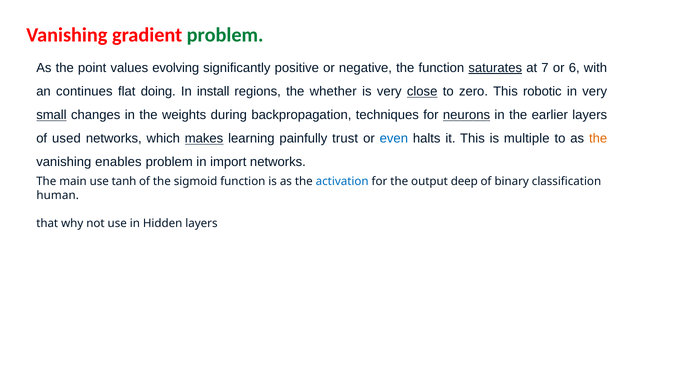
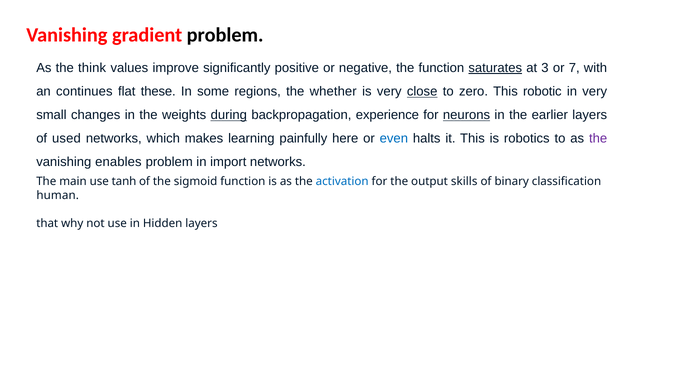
problem colour: green -> black (225, 35)
point: point -> think (92, 68)
evolving: evolving -> improve (176, 68)
7: 7 -> 3 (545, 68)
6: 6 -> 7 (574, 68)
doing: doing -> these (158, 91)
install: install -> some (213, 91)
small underline: present -> none (51, 115)
during underline: none -> present (229, 115)
techniques: techniques -> experience (387, 115)
makes underline: present -> none (204, 138)
trust: trust -> here (345, 138)
multiple: multiple -> robotics (527, 138)
the colour: orange -> purple (598, 138)
deep: deep -> skills (464, 181)
